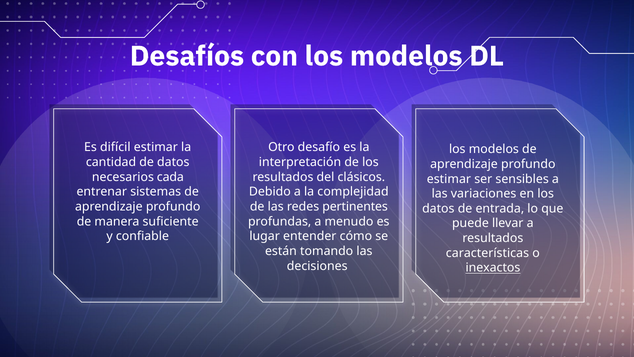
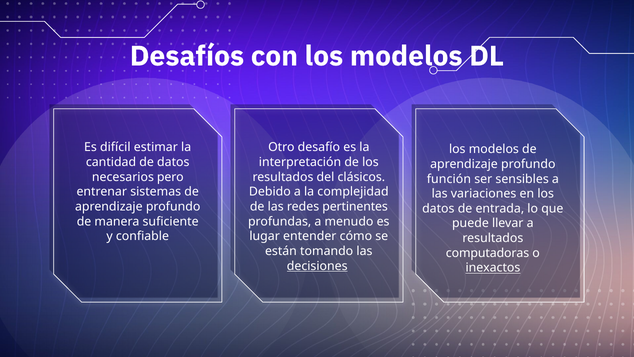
cada: cada -> pero (170, 177)
estimar: estimar -> función (449, 179)
características: características -> computadoras (488, 253)
decisiones underline: none -> present (317, 266)
